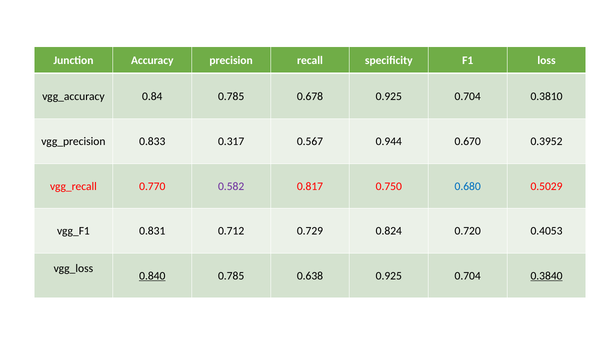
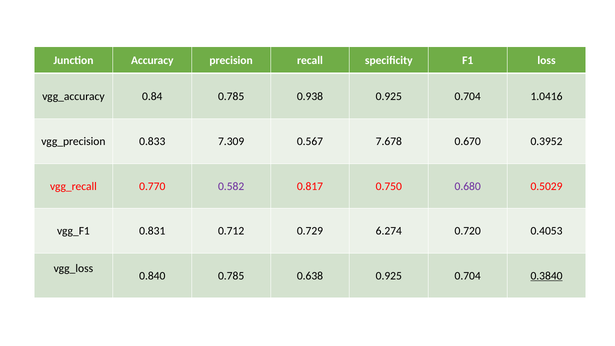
0.678: 0.678 -> 0.938 (310, 96)
0.3810: 0.3810 -> 1.0416 (547, 96)
0.317: 0.317 -> 7.309 (231, 141)
0.944: 0.944 -> 7.678 (389, 141)
0.680 colour: blue -> purple (468, 186)
0.824: 0.824 -> 6.274 (389, 231)
0.840 underline: present -> none (152, 276)
